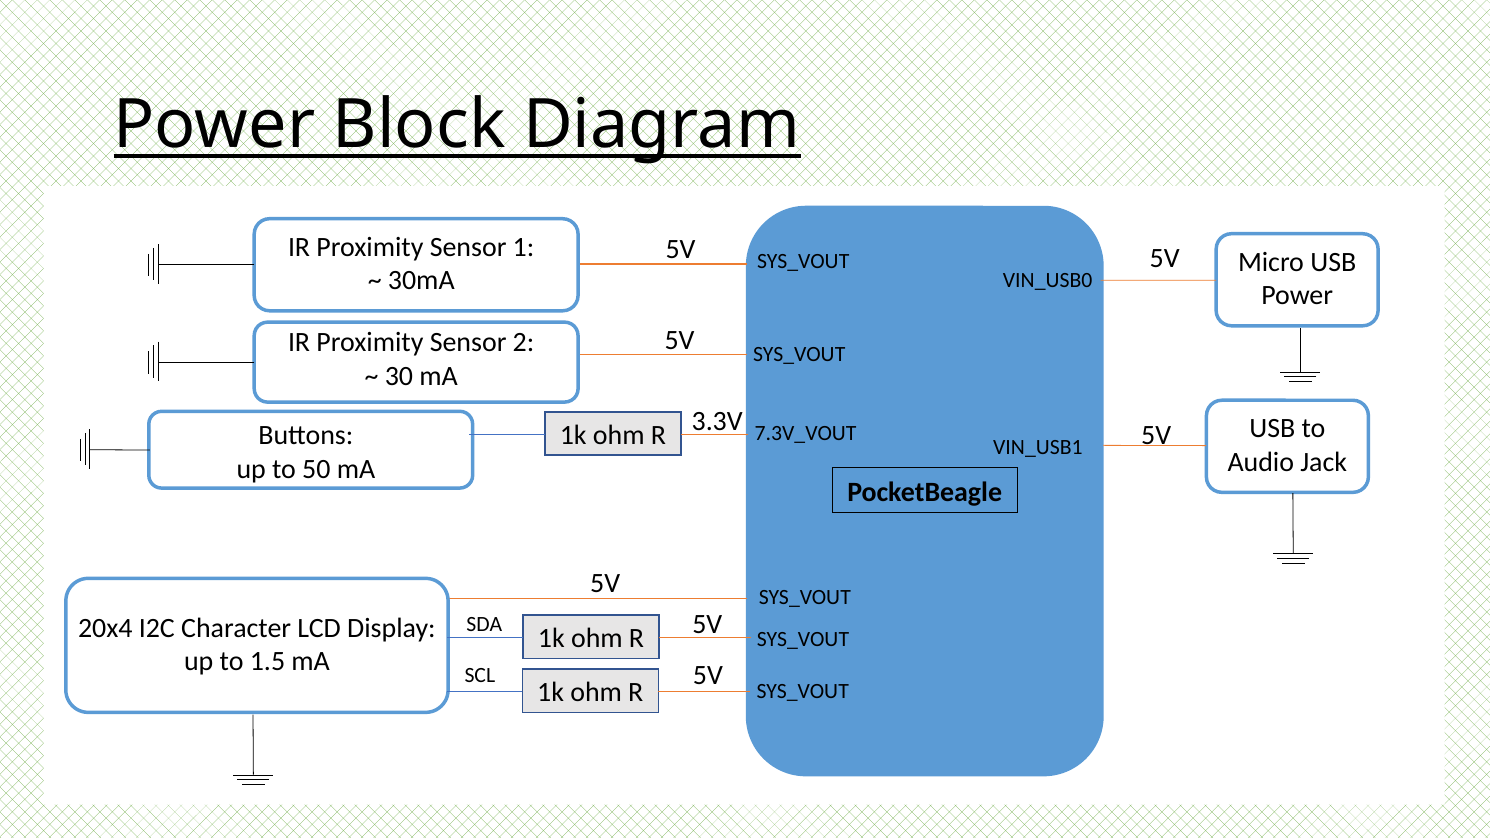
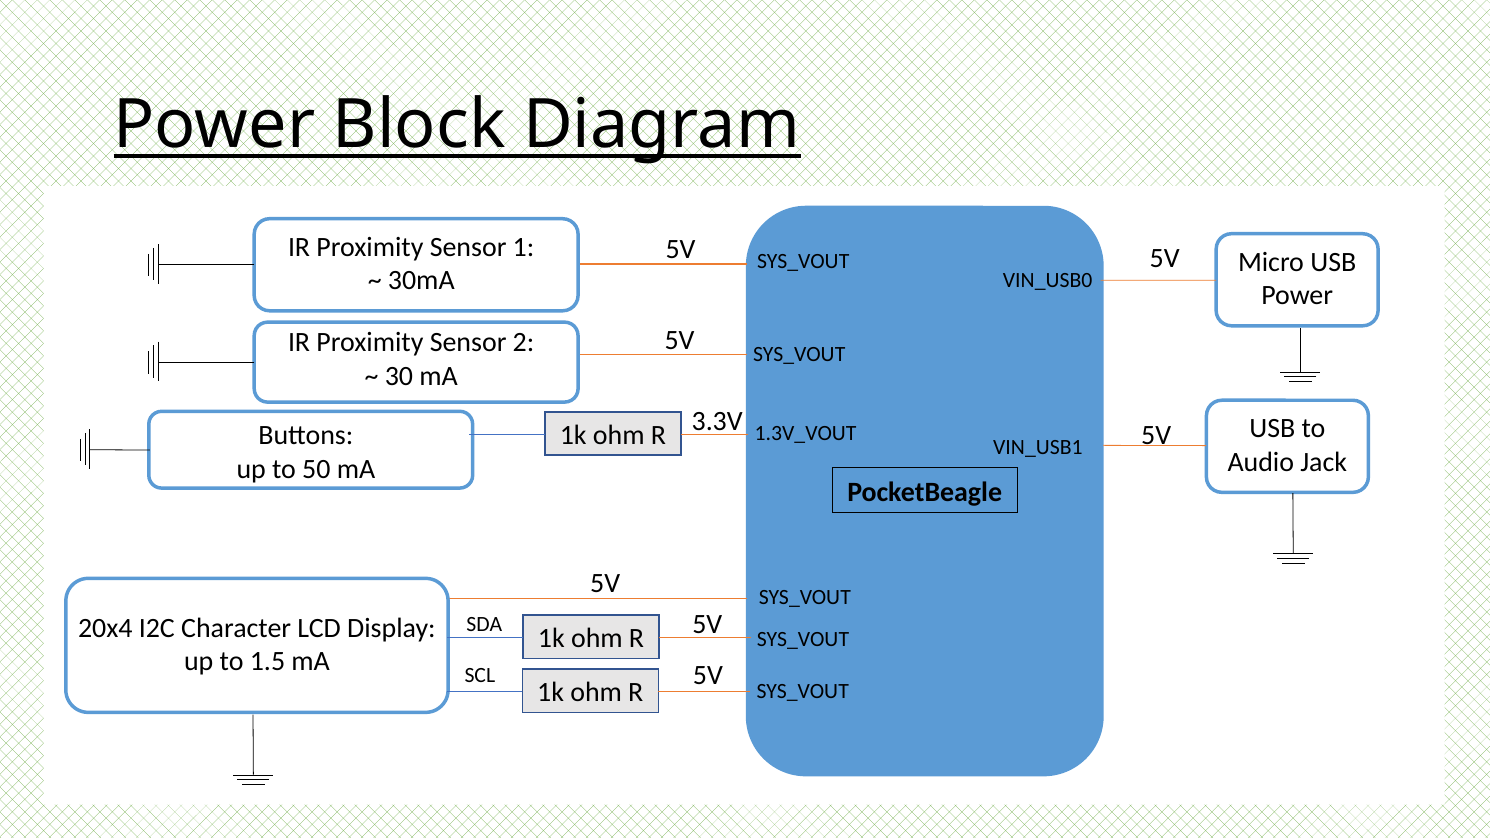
7.3V_VOUT: 7.3V_VOUT -> 1.3V_VOUT (806, 433)
